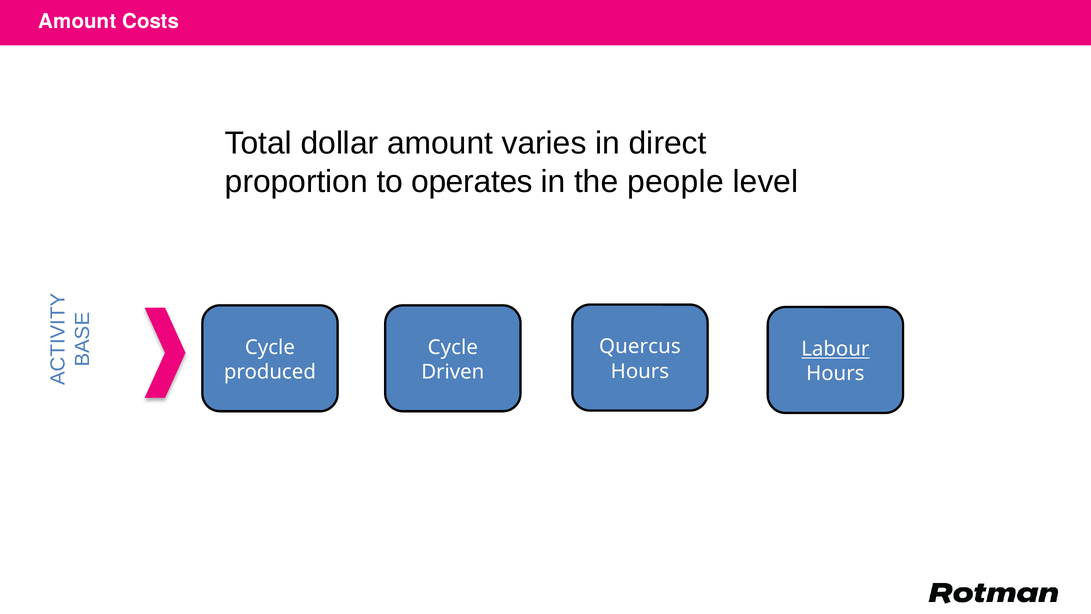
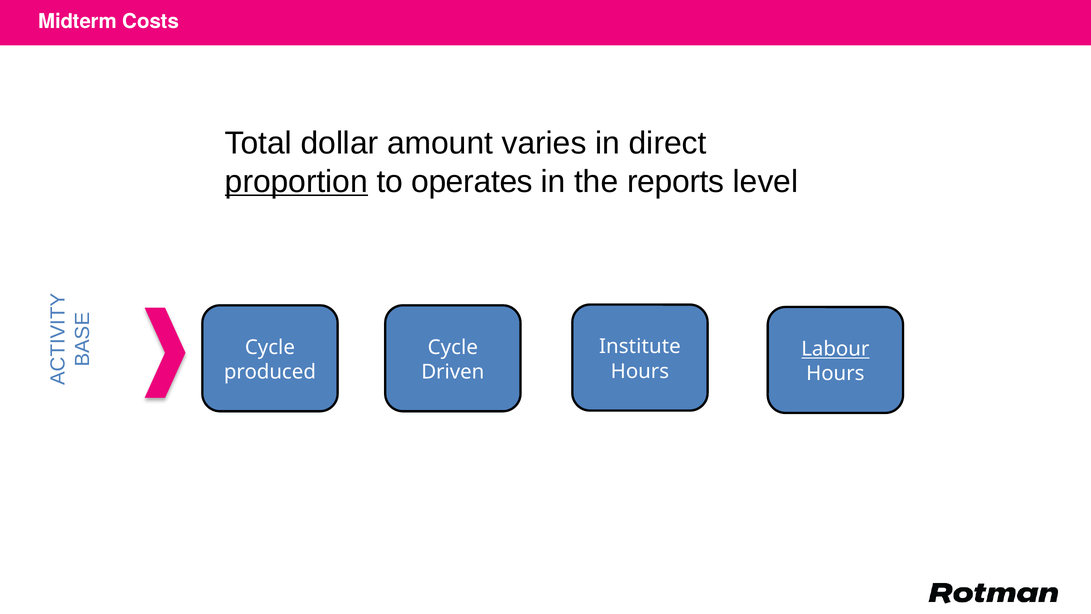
Amount: Amount -> Midterm (78, 22)
proportion underline: none -> present (296, 181)
people: people -> reports (676, 181)
Quercus: Quercus -> Institute (640, 347)
